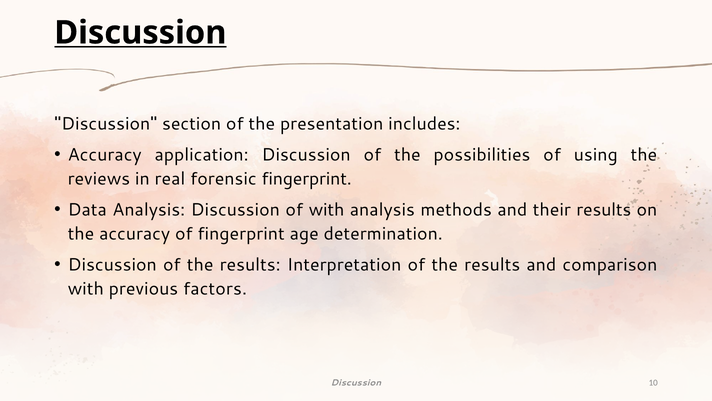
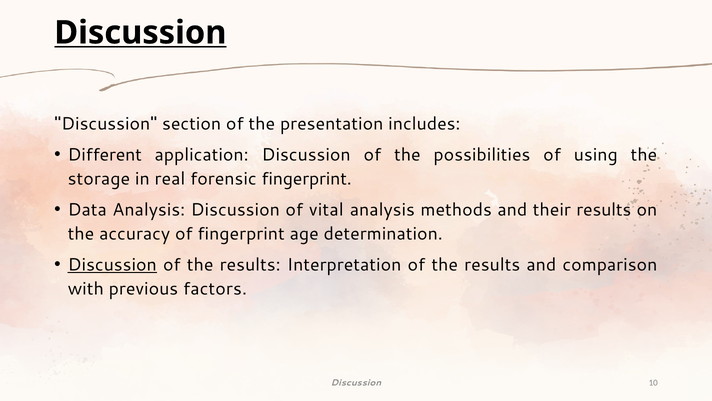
Accuracy: Accuracy -> Different (105, 155)
reviews: reviews -> storage (99, 178)
of with: with -> vital (326, 210)
Discussion underline: none -> present (112, 265)
